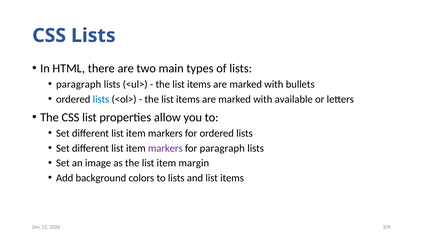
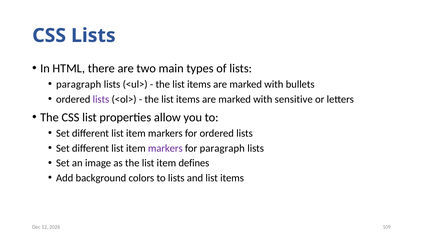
lists colour: blue -> purple (101, 99)
available: available -> sensitive (294, 99)
margin: margin -> defines (194, 163)
